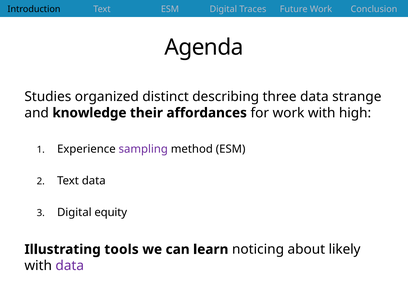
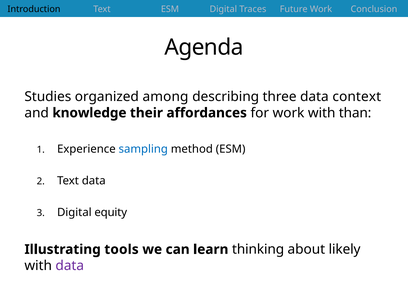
distinct: distinct -> among (165, 97)
strange: strange -> context (357, 97)
high: high -> than (355, 113)
sampling colour: purple -> blue (143, 149)
noticing: noticing -> thinking (258, 249)
